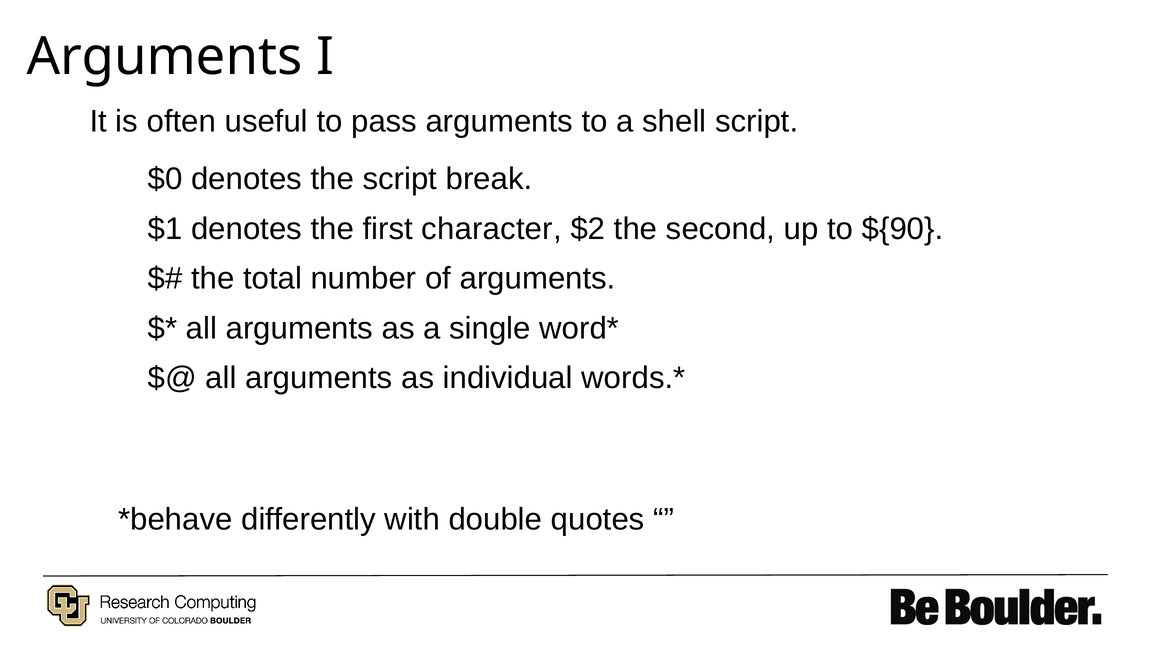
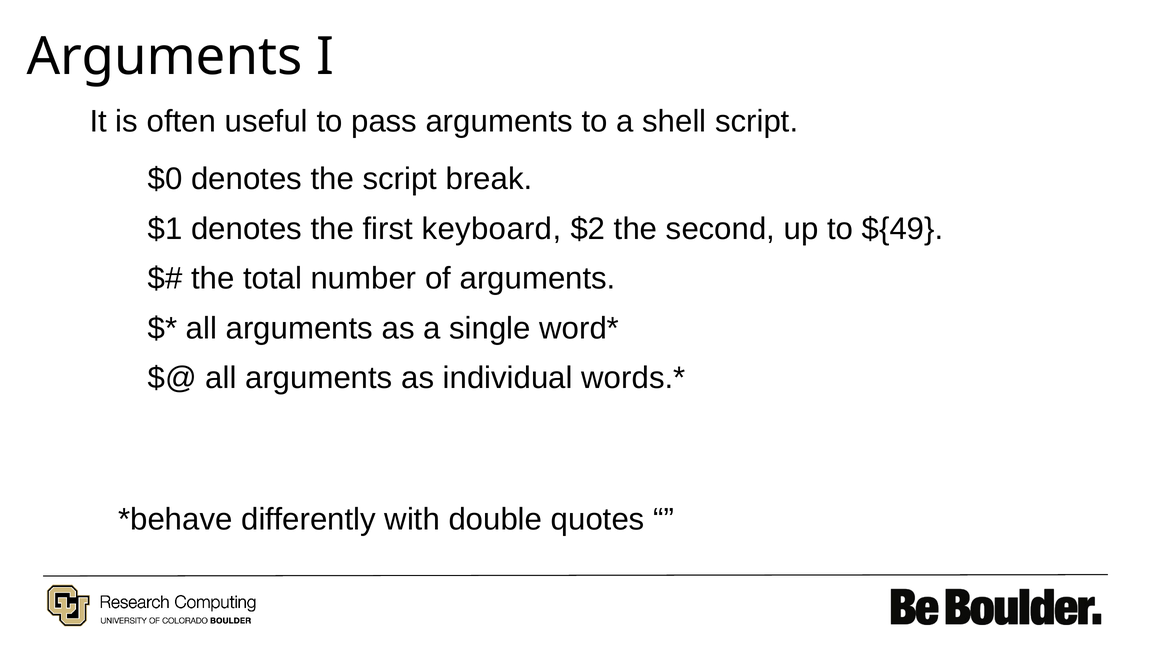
character: character -> keyboard (492, 229)
${90: ${90 -> ${49 (902, 229)
